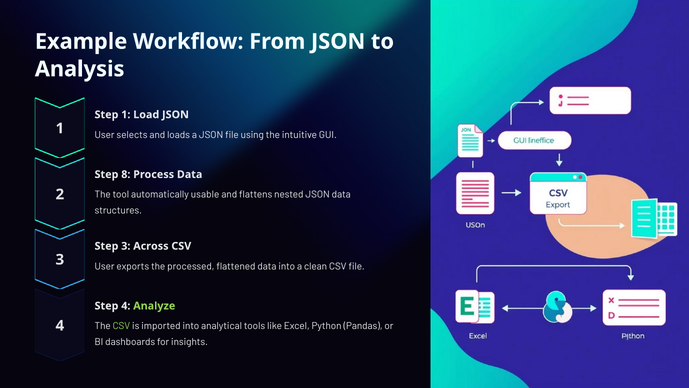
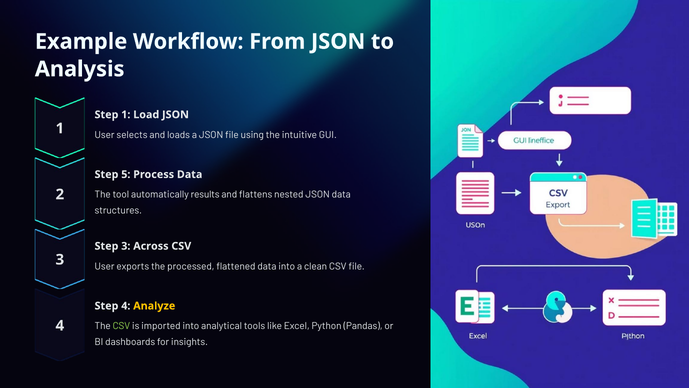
8: 8 -> 5 (126, 174)
usable: usable -> results (205, 194)
Analyze colour: light green -> yellow (154, 306)
